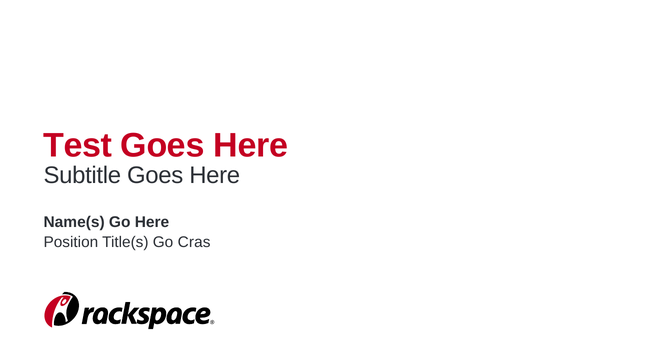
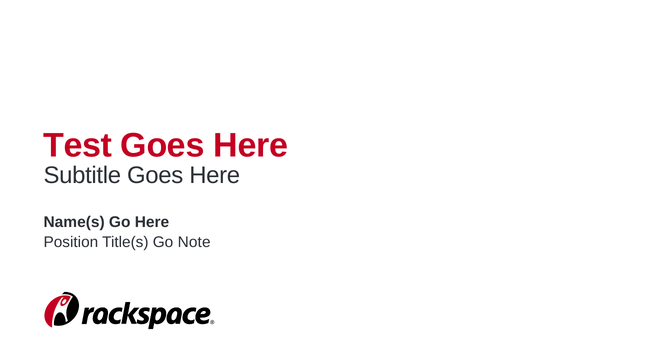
Cras: Cras -> Note (194, 242)
